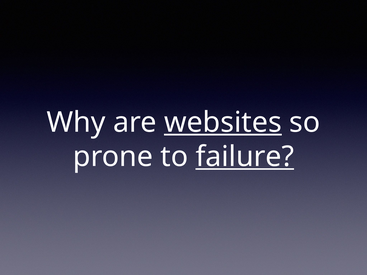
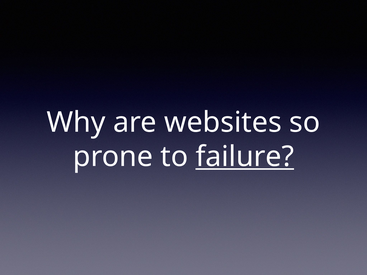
websites underline: present -> none (223, 122)
